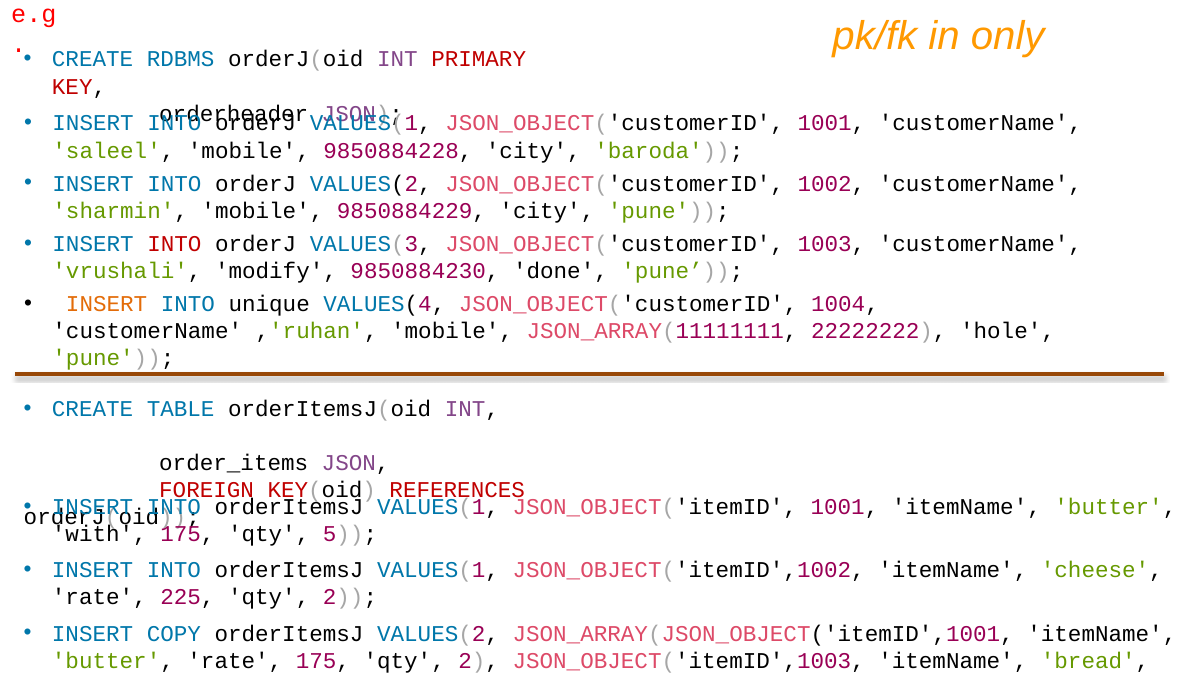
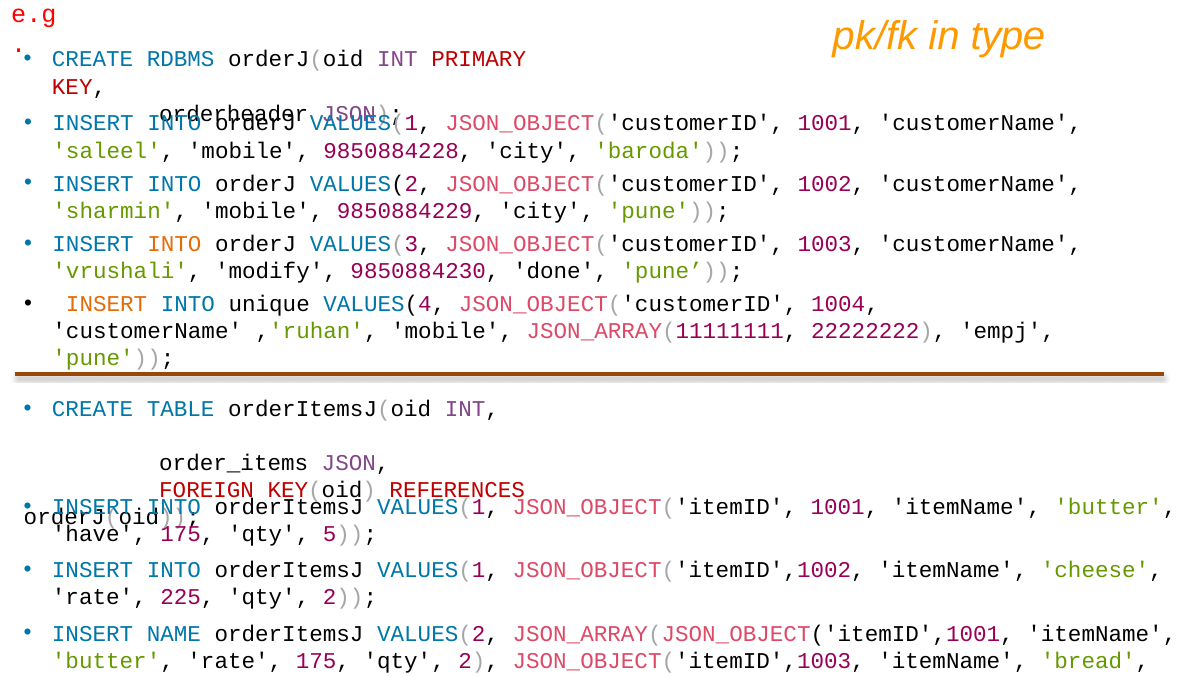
only: only -> type (1008, 36)
INTO colour: red -> orange (174, 244)
hole: hole -> empj (1007, 331)
with: with -> have (99, 535)
COPY: COPY -> NAME (174, 634)
